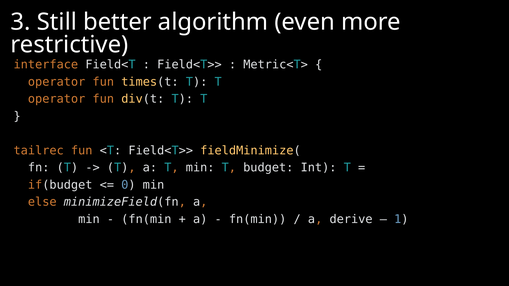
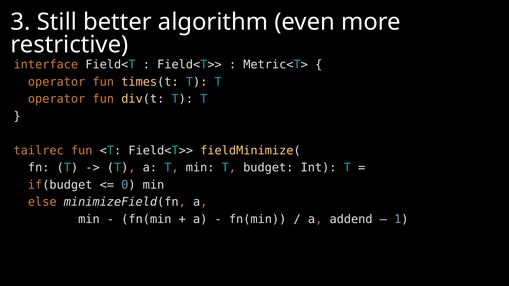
derive: derive -> addend (351, 219)
